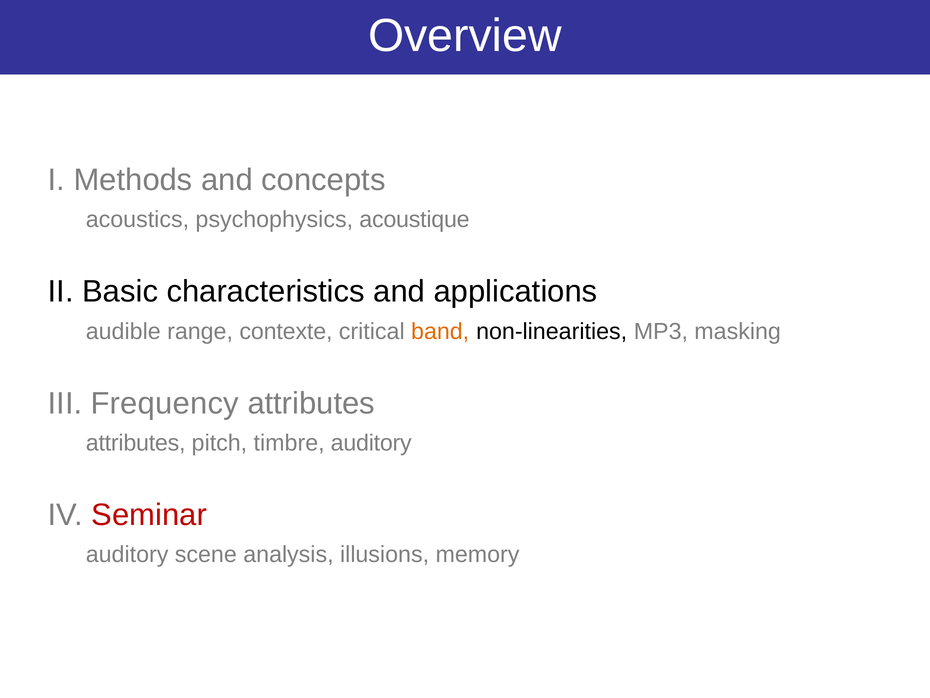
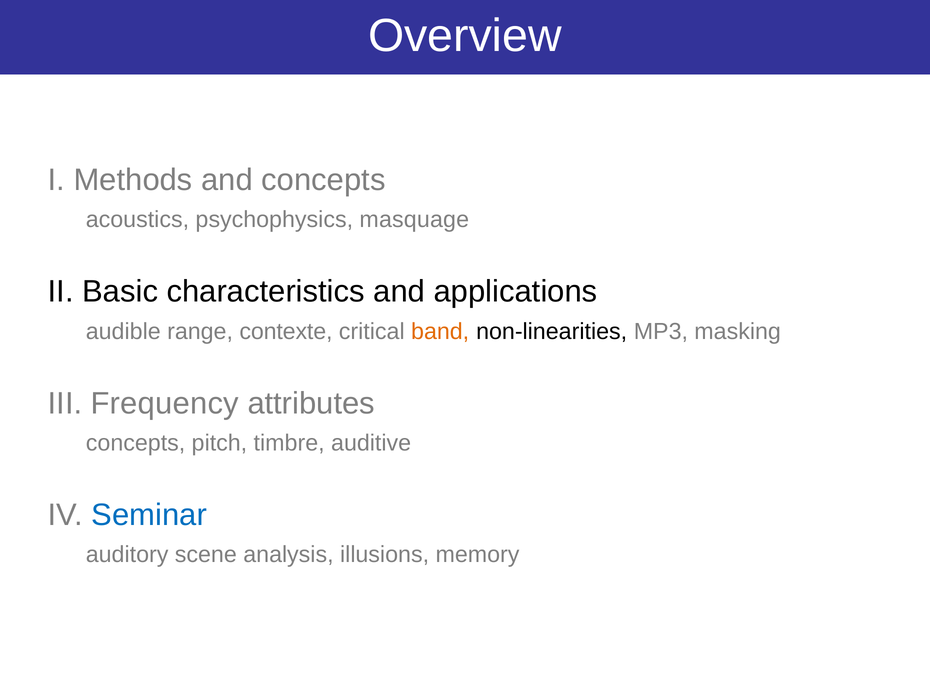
acoustique: acoustique -> masquage (414, 220)
attributes: attributes -> concepts (136, 443)
timbre auditory: auditory -> auditive (371, 443)
Seminar colour: red -> blue (149, 515)
